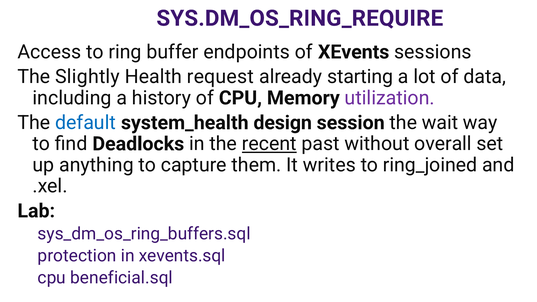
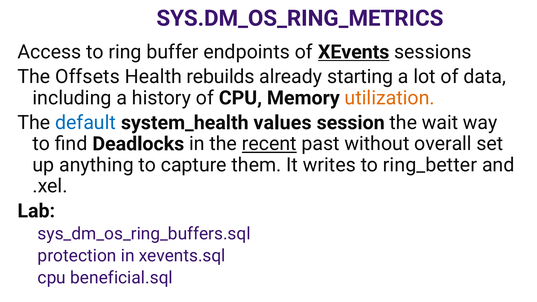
SYS.DM_OS_RING_REQUIRE: SYS.DM_OS_RING_REQUIRE -> SYS.DM_OS_RING_METRICS (300, 18)
XEvents underline: none -> present (354, 52)
Slightly: Slightly -> Offsets (88, 77)
request: request -> rebuilds (221, 77)
utilization colour: purple -> orange (390, 98)
design: design -> values (283, 123)
ring_joined: ring_joined -> ring_better (430, 165)
